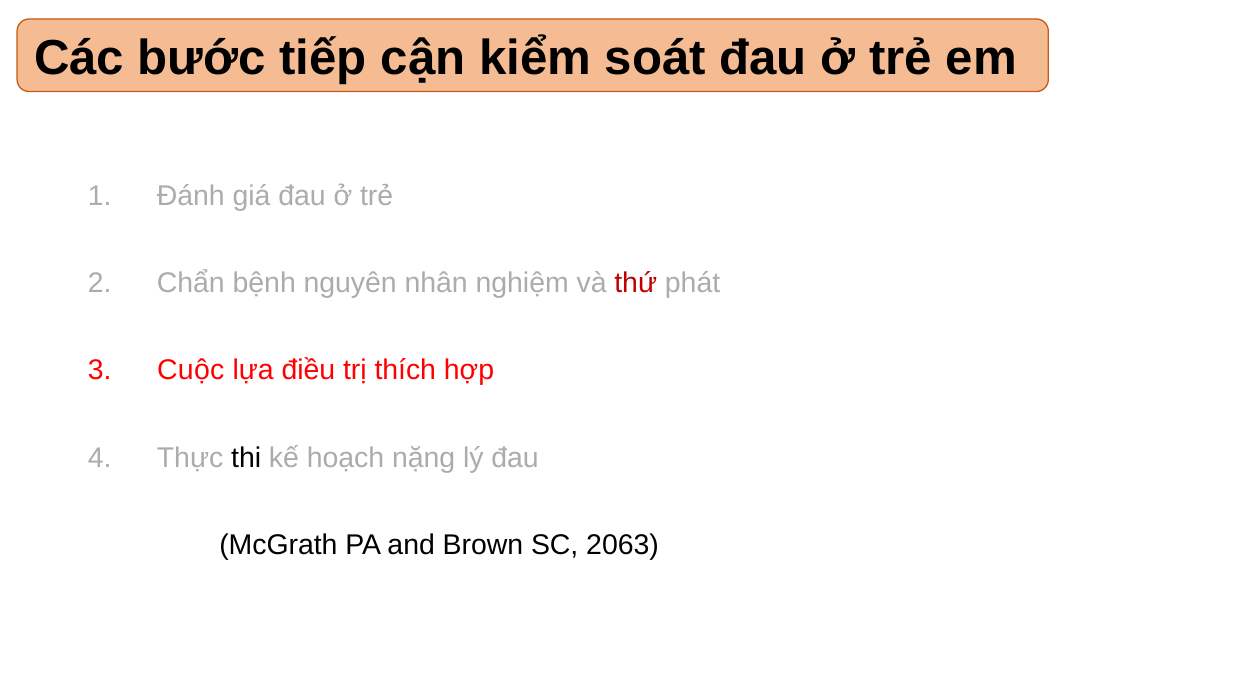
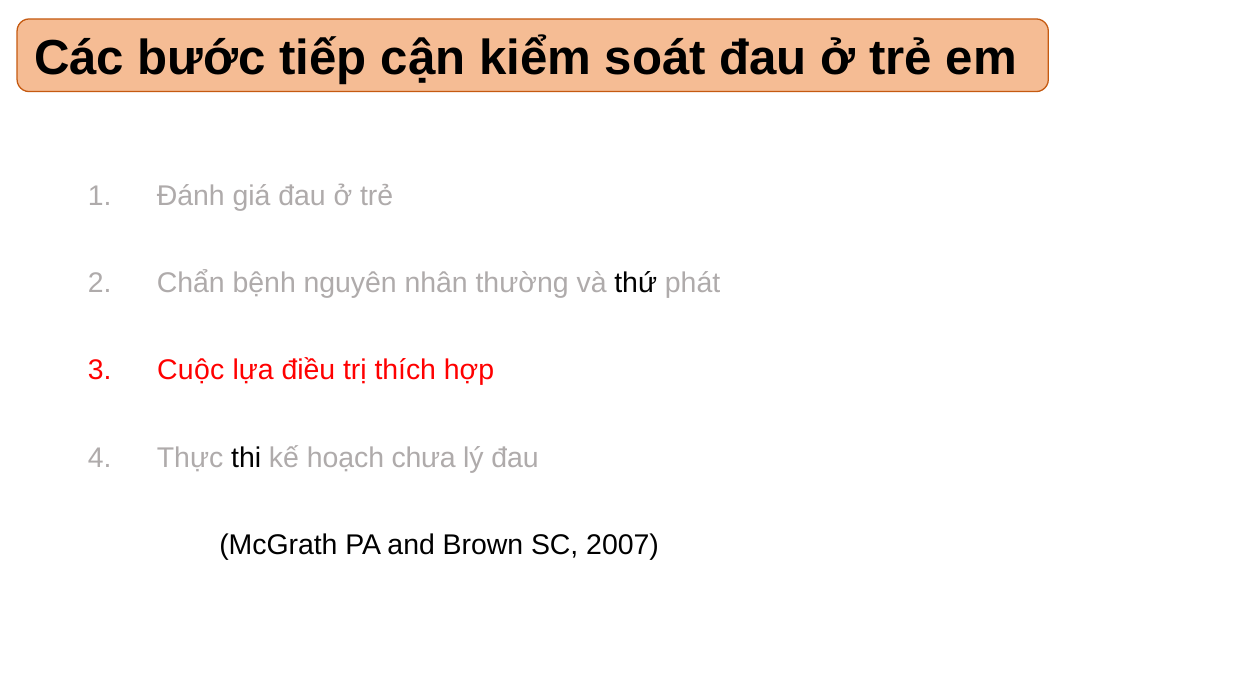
nghiệm: nghiệm -> thường (522, 283)
thứ colour: red -> black (636, 283)
nặng: nặng -> chưa (424, 458)
2063: 2063 -> 2007 (623, 545)
